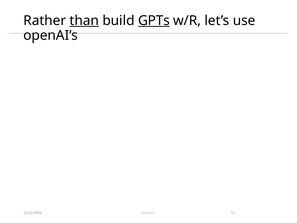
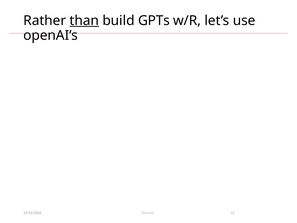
GPTs underline: present -> none (154, 21)
